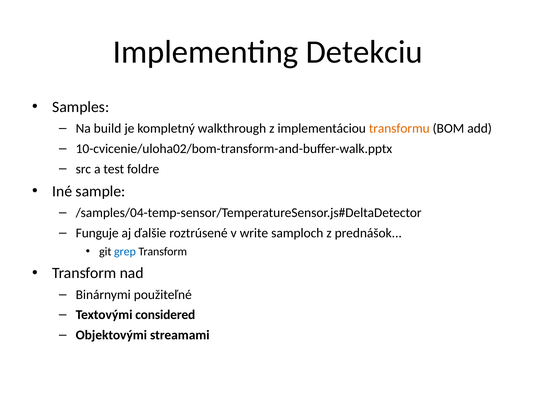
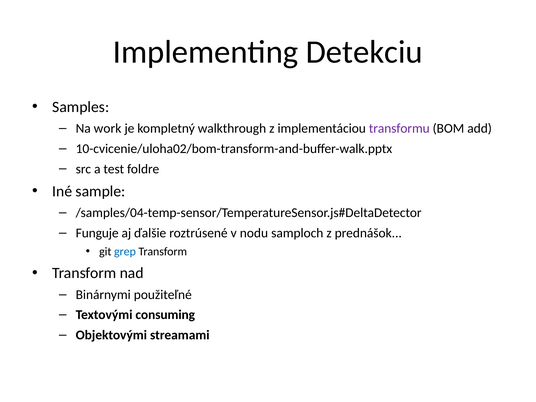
build: build -> work (108, 128)
transformu colour: orange -> purple (399, 128)
write: write -> nodu (254, 233)
considered: considered -> consuming (165, 315)
